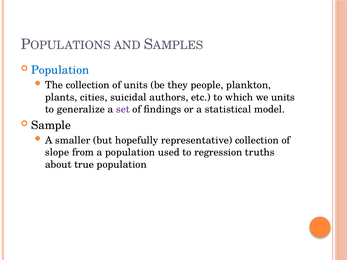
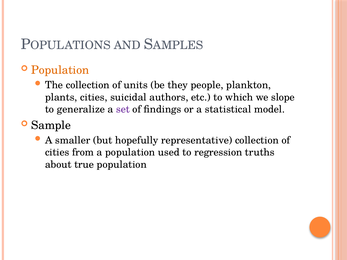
Population colour: blue -> orange (60, 70)
we units: units -> slope (283, 97)
slope: slope -> cities (57, 152)
